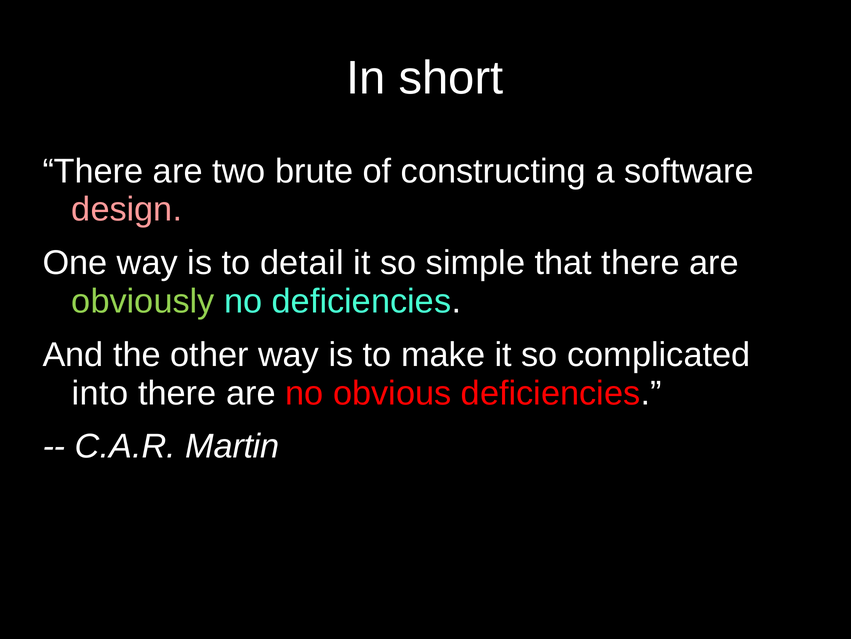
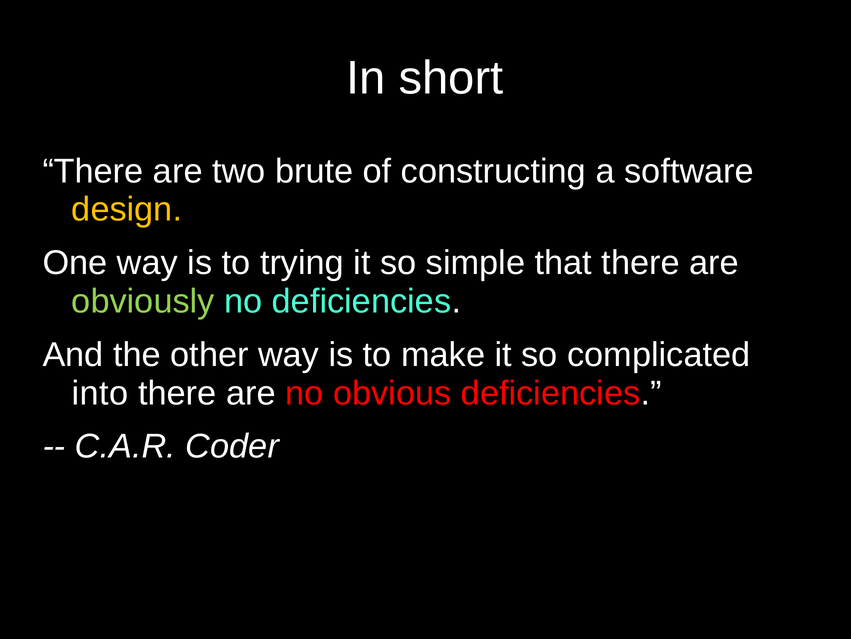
design colour: pink -> yellow (127, 210)
detail: detail -> trying (302, 263)
Martin: Martin -> Coder (232, 446)
